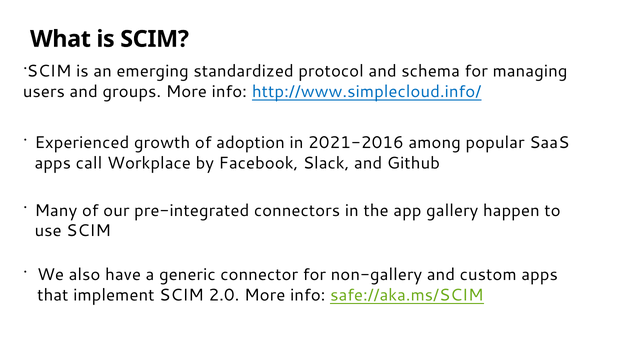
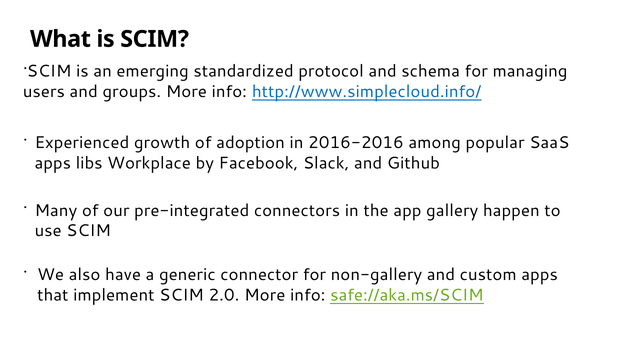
2021-2016: 2021-2016 -> 2016-2016 (356, 143)
call: call -> libs (89, 163)
